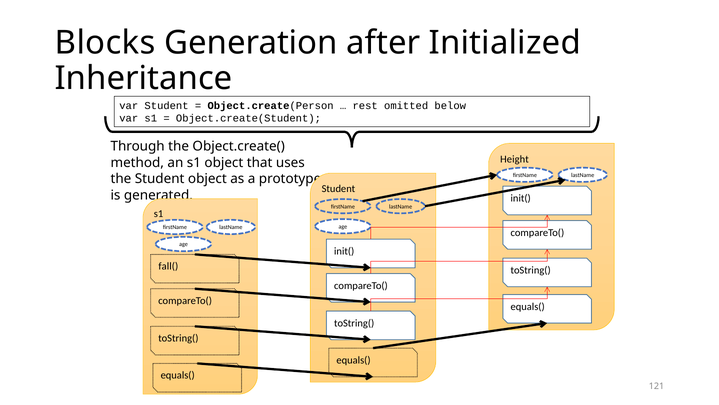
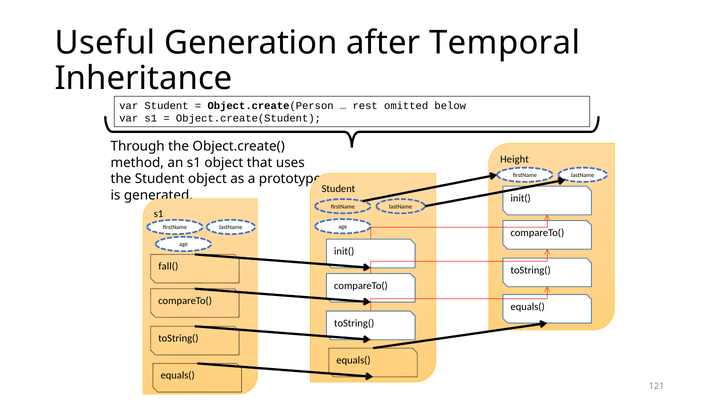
Blocks: Blocks -> Useful (105, 43)
Initialized: Initialized -> Temporal (505, 43)
